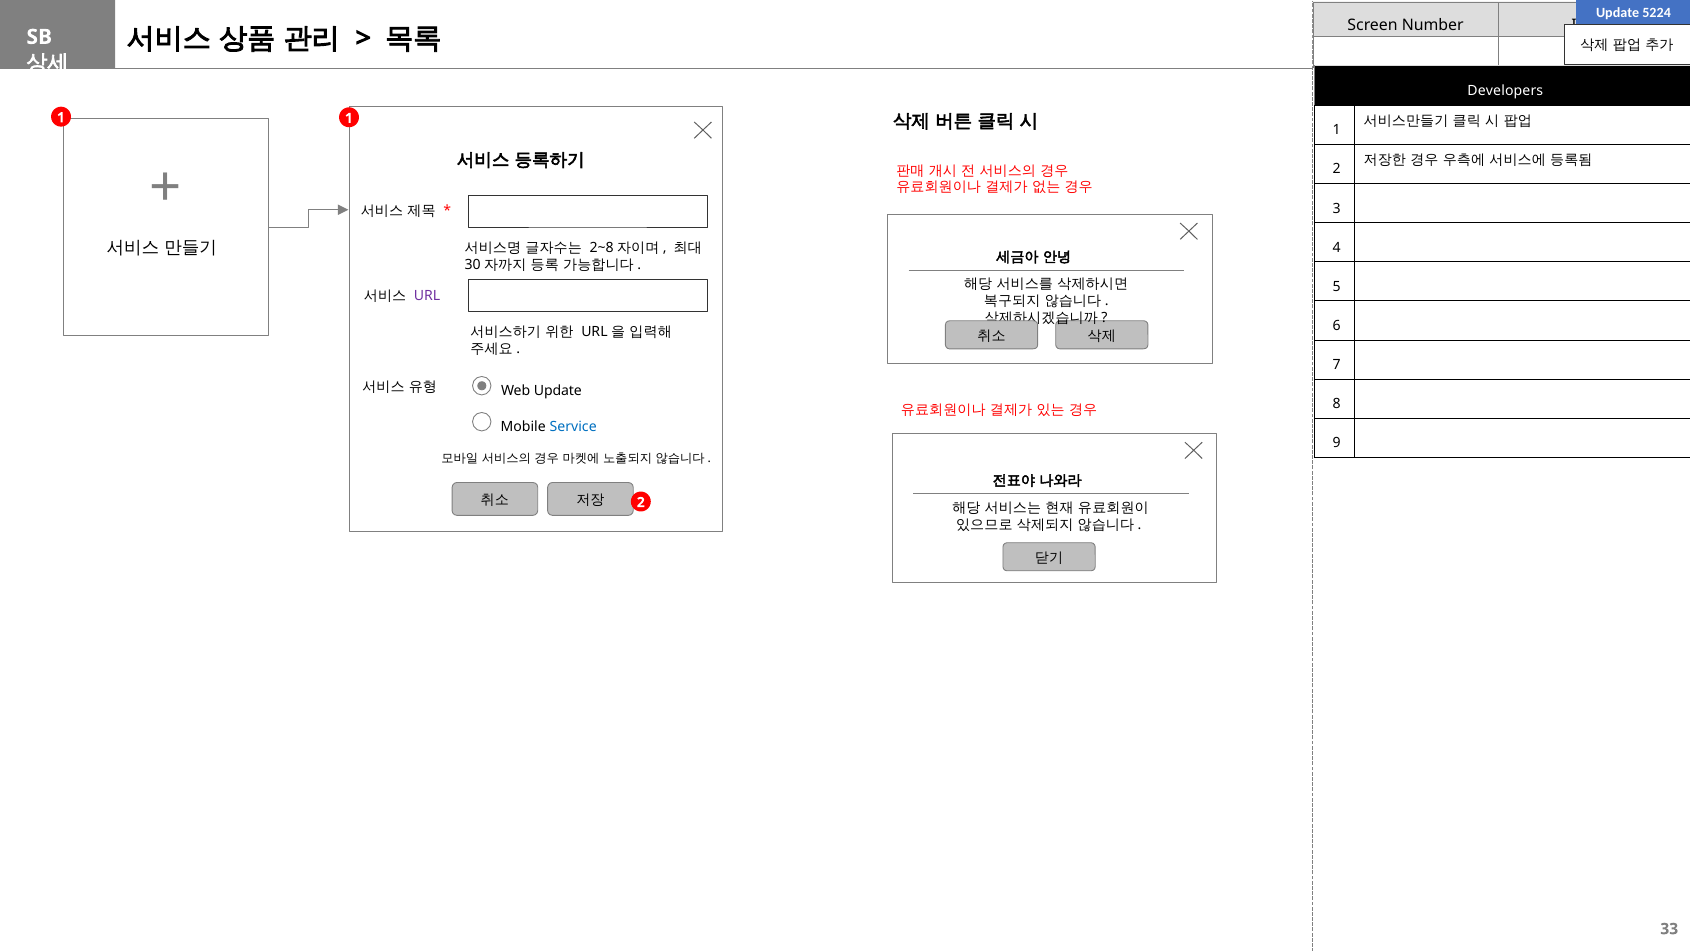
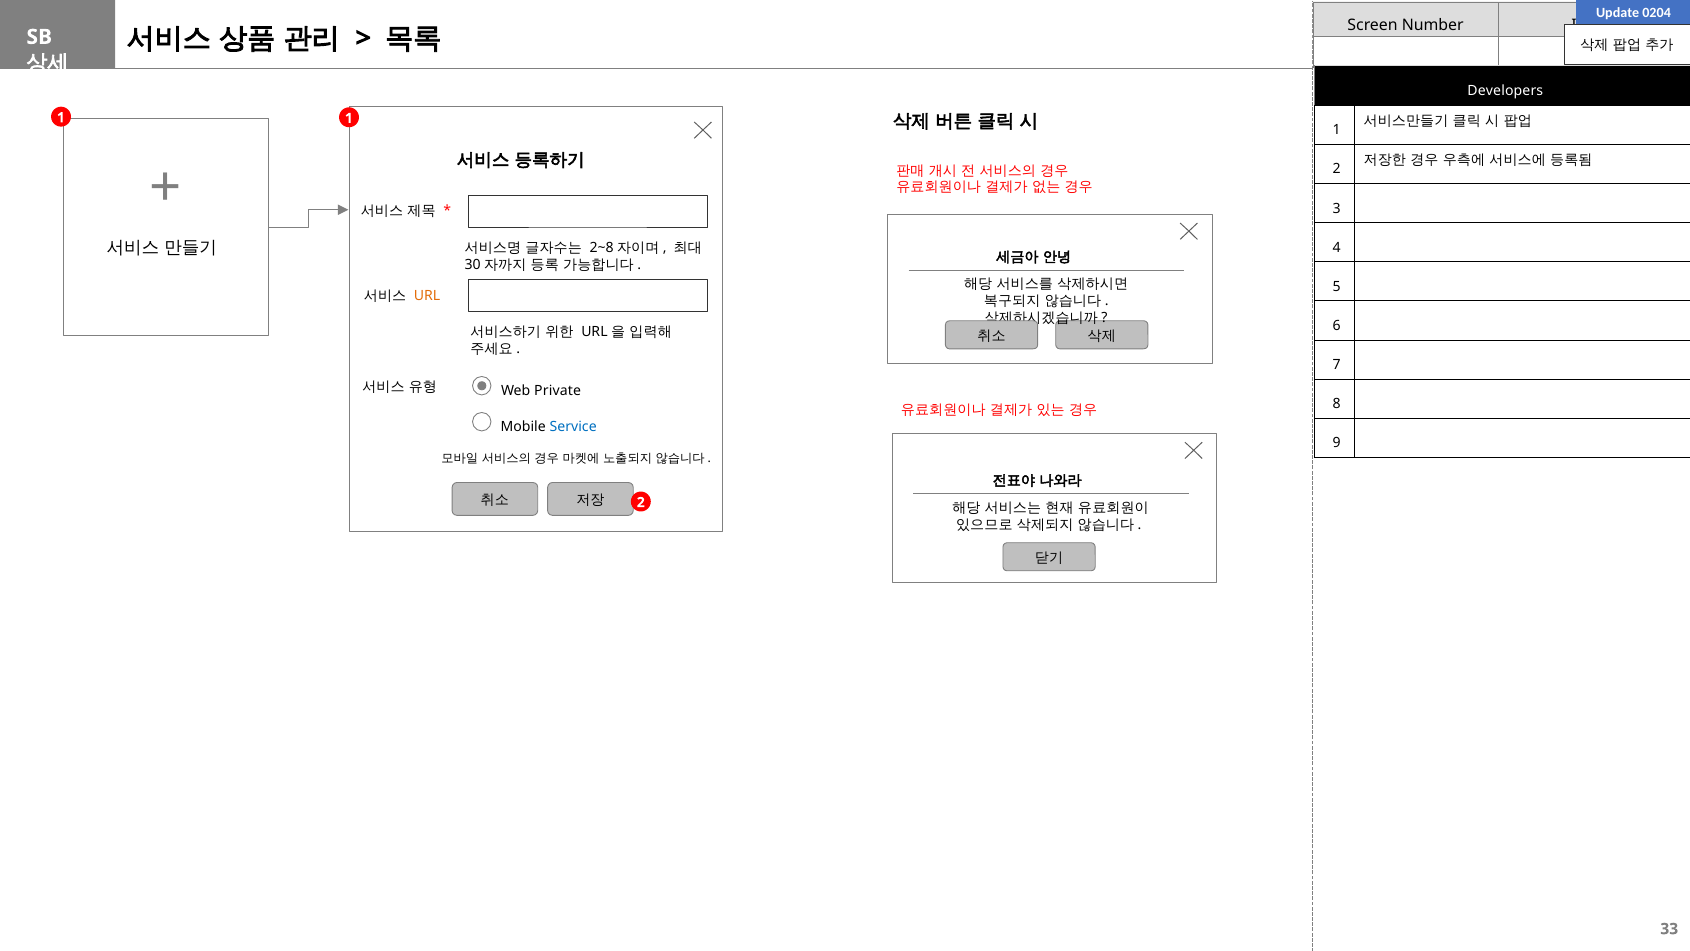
5224: 5224 -> 0204 (1657, 13)
URL colour: purple -> orange (427, 296)
Web Update: Update -> Private (558, 391)
